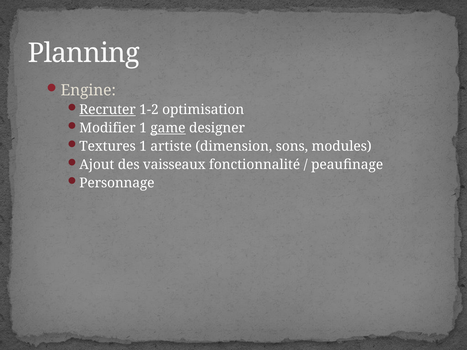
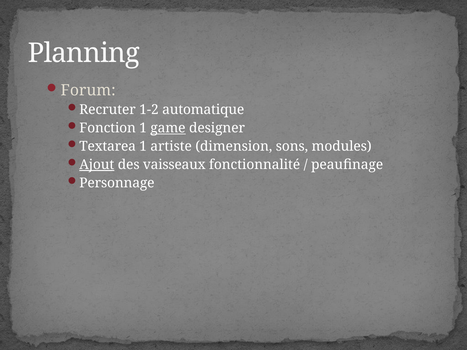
Engine: Engine -> Forum (88, 91)
Recruter underline: present -> none (108, 110)
optimisation: optimisation -> automatique (203, 110)
Modifier: Modifier -> Fonction (108, 128)
Textures: Textures -> Textarea (108, 146)
Ajout underline: none -> present (97, 165)
